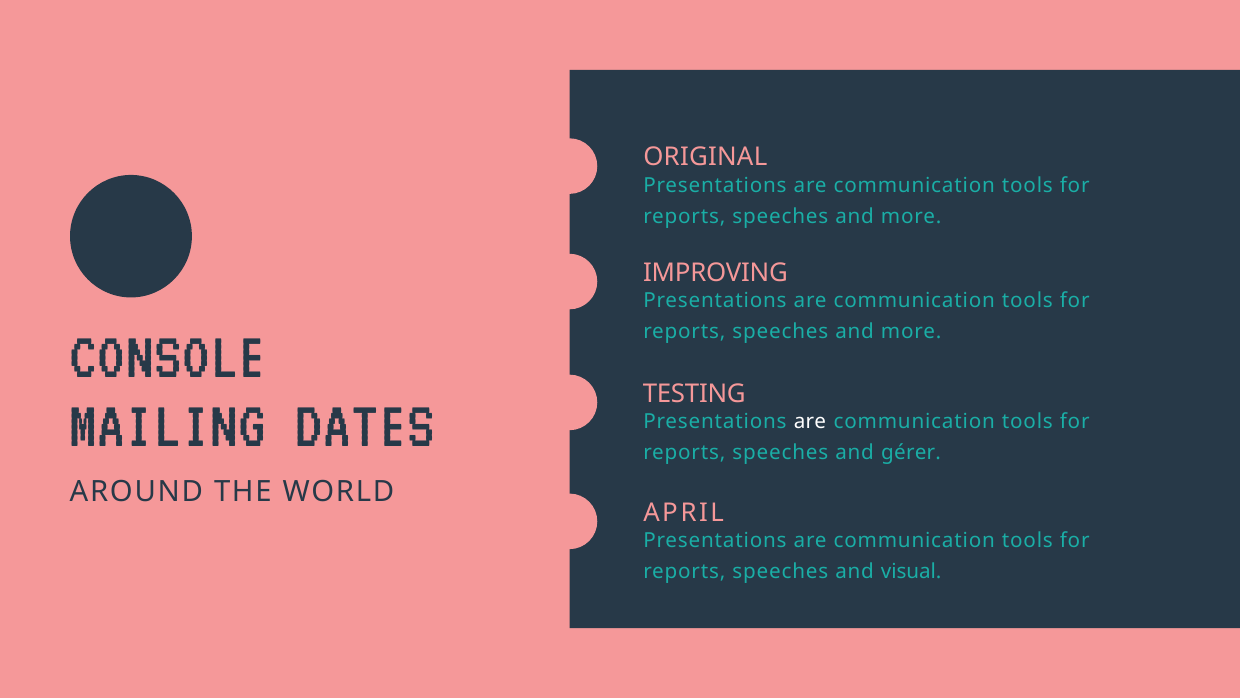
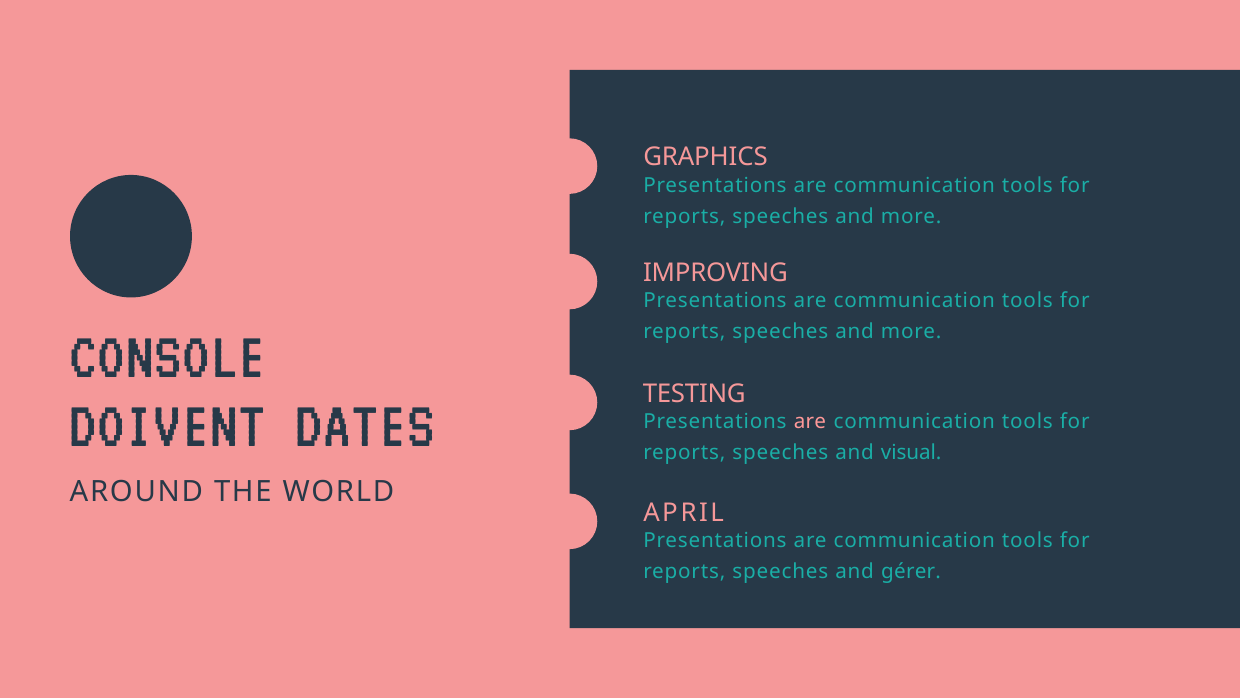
ORIGINAL: ORIGINAL -> GRAPHICS (705, 157)
MAILING: MAILING -> DOIVENT (168, 424)
are colour: white -> pink (810, 422)
gérer: gérer -> visual (911, 453)
visual: visual -> gérer (911, 571)
